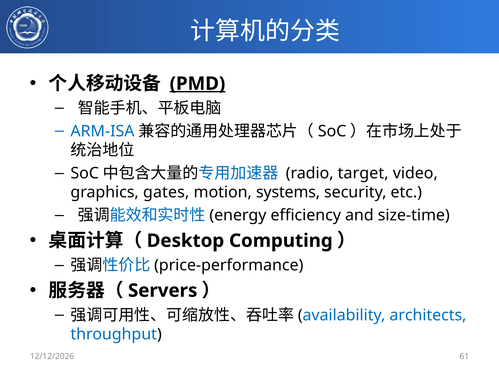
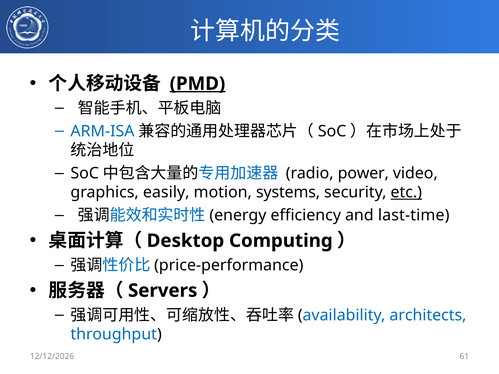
target: target -> power (363, 173)
gates: gates -> easily (166, 192)
etc underline: none -> present (406, 192)
size-time: size-time -> last-time (414, 215)
